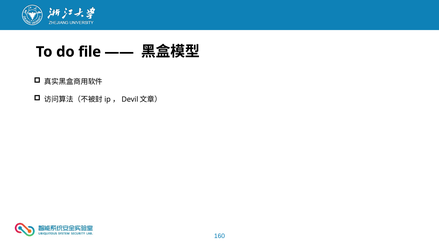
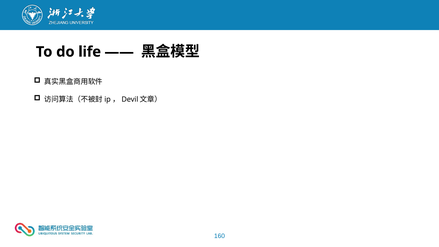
file: file -> life (90, 52)
